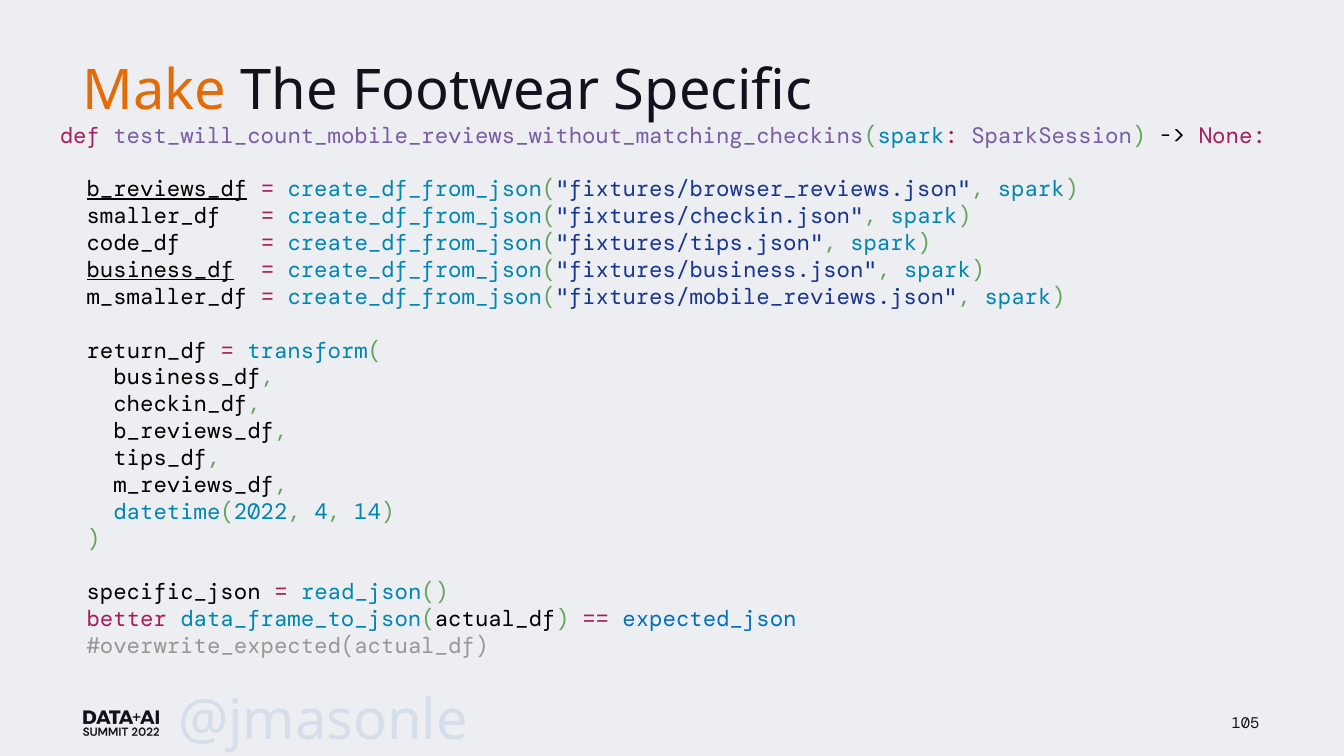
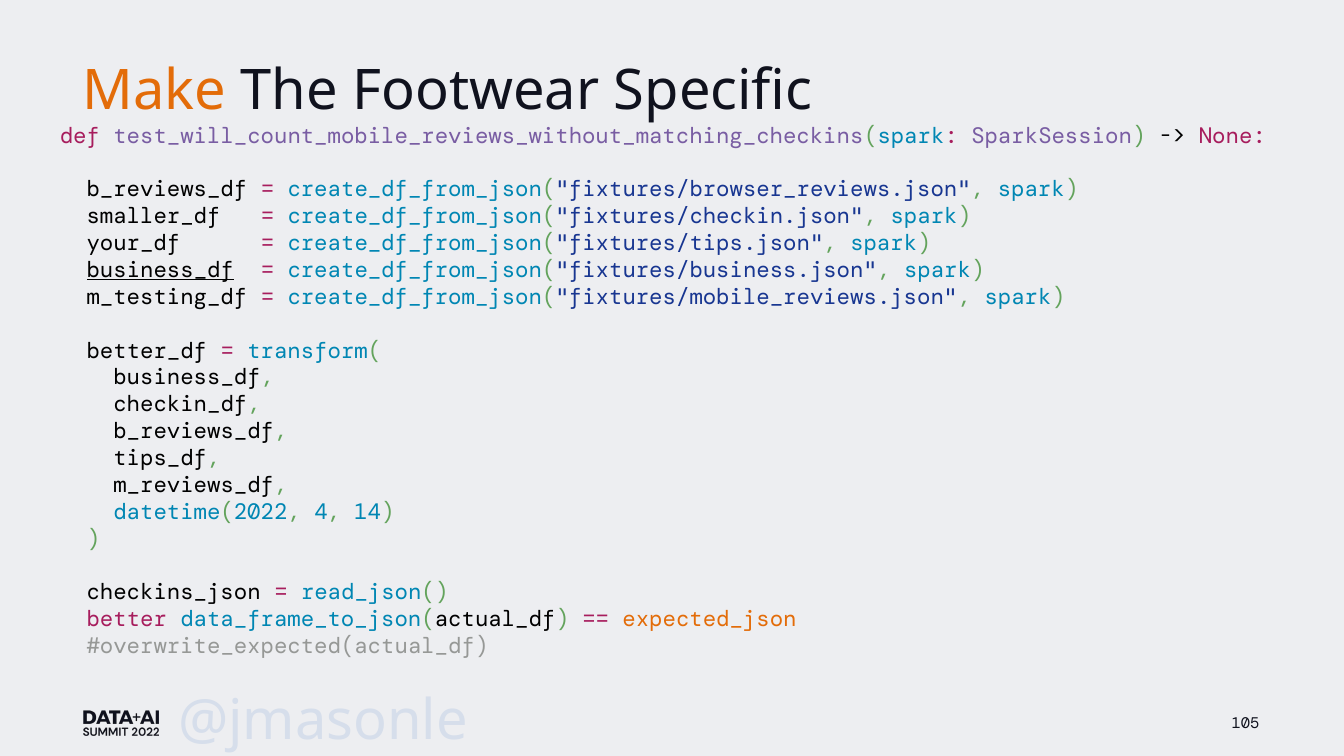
b_reviews_df underline: present -> none (167, 190)
code_df: code_df -> your_df (133, 243)
m_smaller_df: m_smaller_df -> m_testing_df (167, 297)
return_df: return_df -> better_df (147, 351)
specific_json: specific_json -> checkins_json (174, 593)
expected_json colour: blue -> orange (710, 620)
